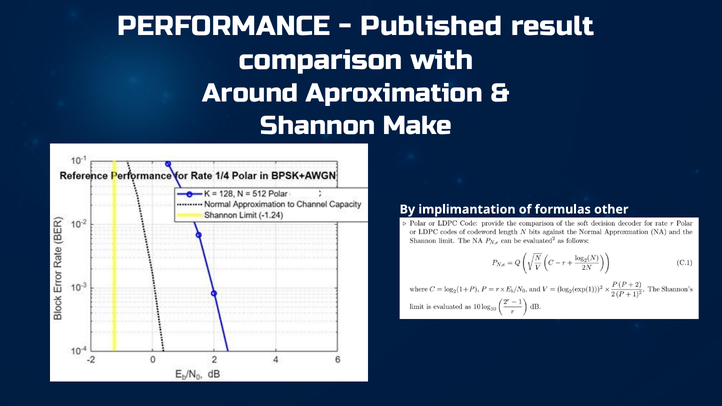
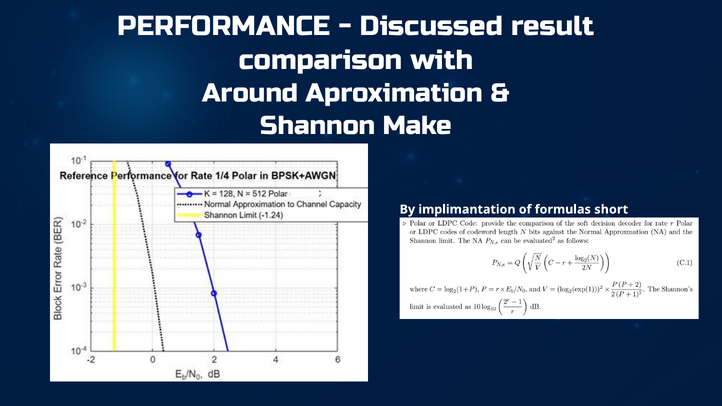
Published: Published -> Discussed (431, 26)
other: other -> short (611, 210)
